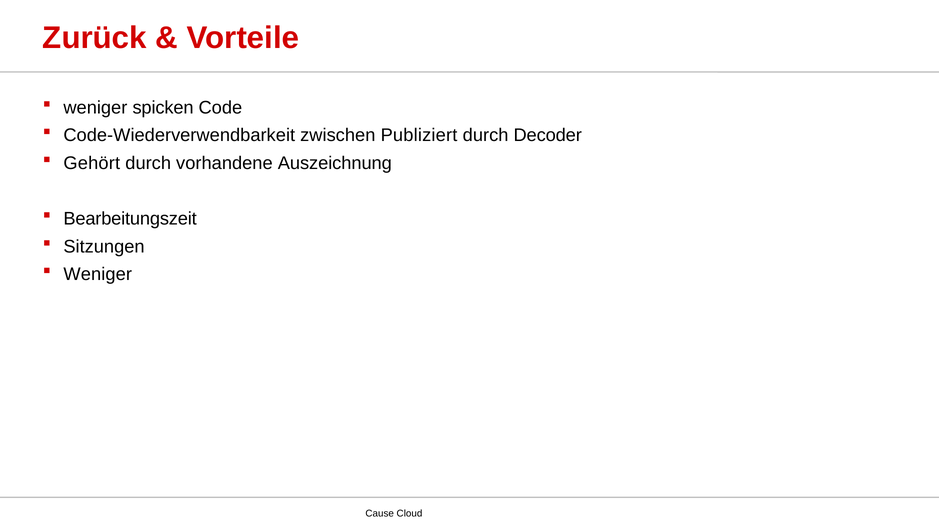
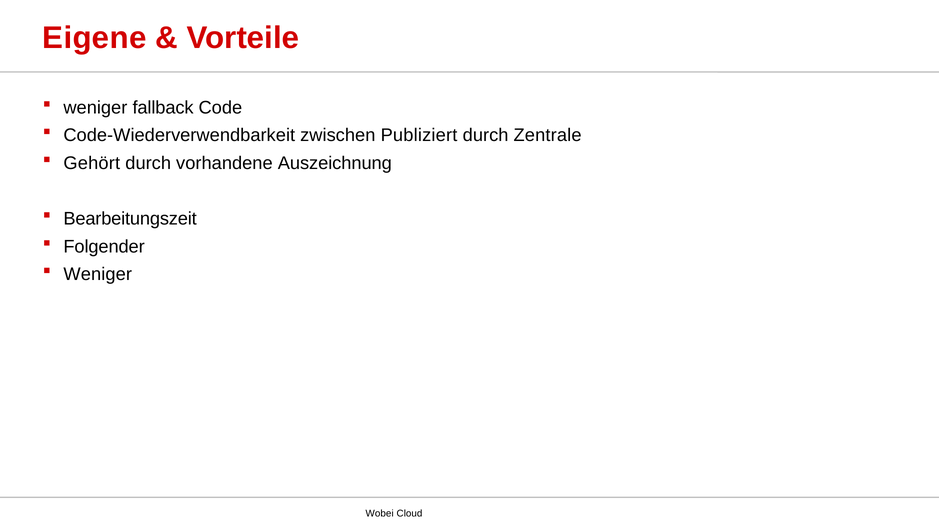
Zurück: Zurück -> Eigene (94, 38)
spicken: spicken -> fallback (163, 108)
Decoder: Decoder -> Zentrale (548, 135)
Sitzungen: Sitzungen -> Folgender (104, 247)
Cause: Cause -> Wobei (380, 513)
